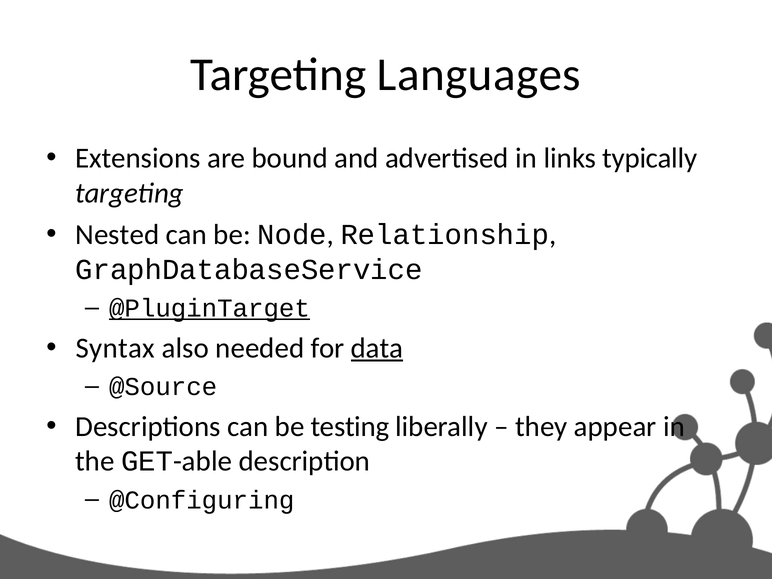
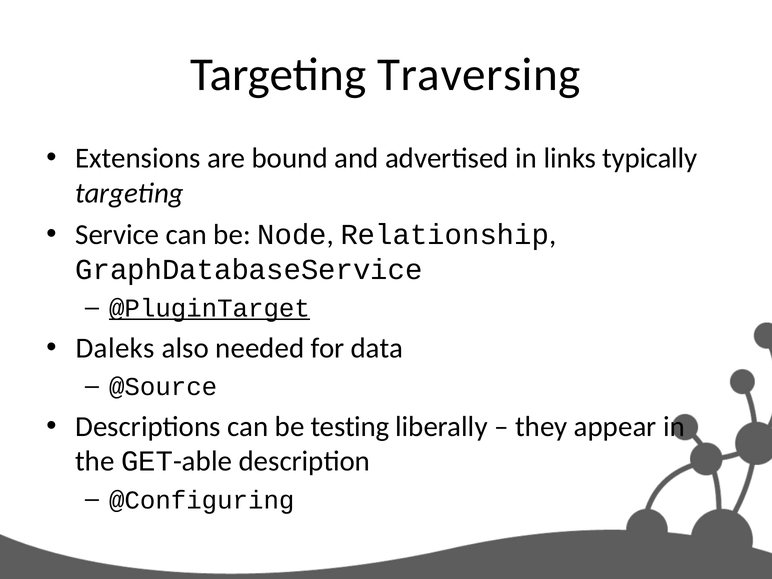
Languages: Languages -> Traversing (479, 75)
Nested: Nested -> Service (117, 235)
Syntax: Syntax -> Daleks (115, 348)
data underline: present -> none (377, 348)
